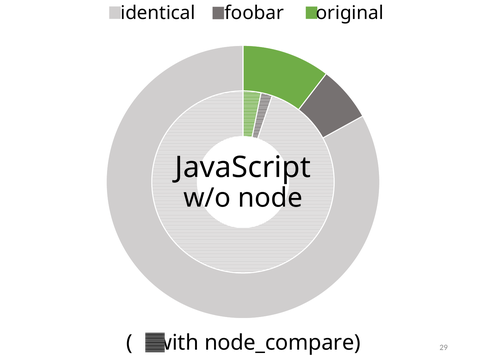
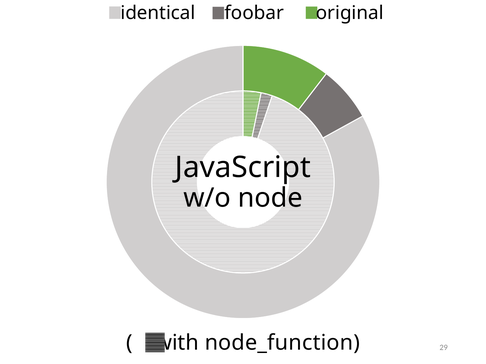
node_compare: node_compare -> node_function (282, 343)
